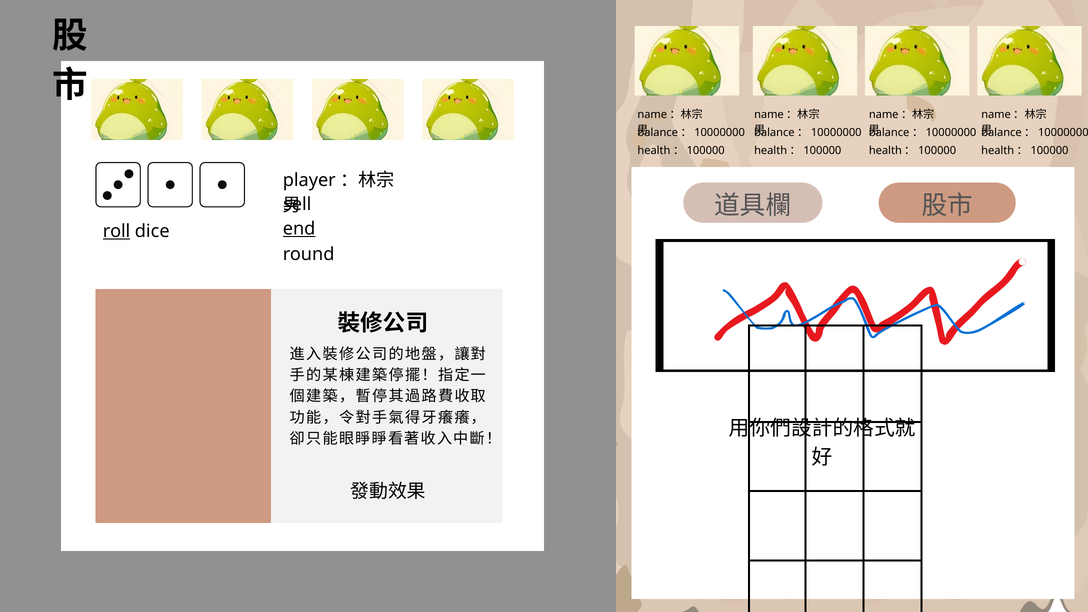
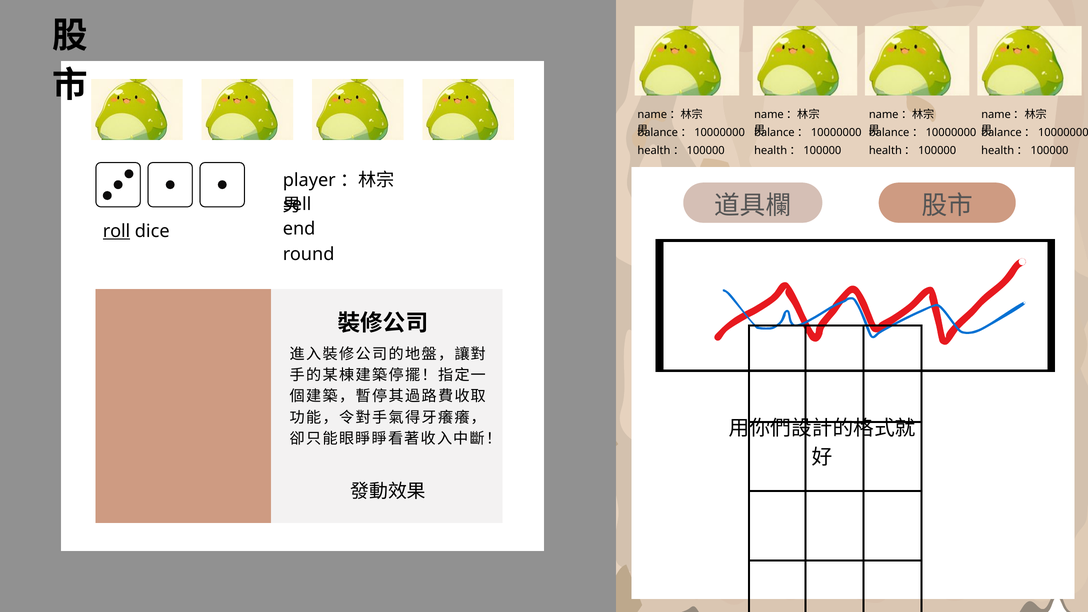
end underline: present -> none (299, 229)
